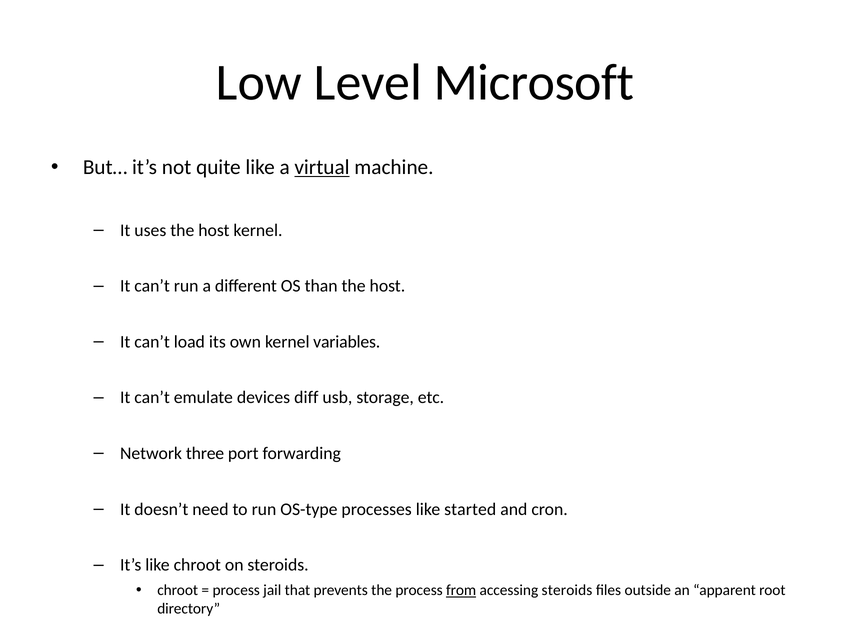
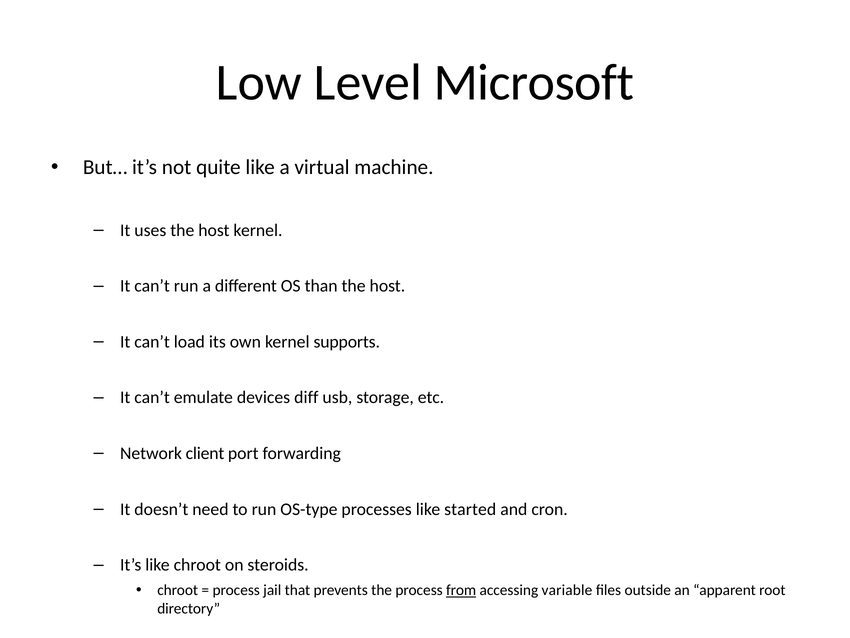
virtual underline: present -> none (322, 167)
variables: variables -> supports (347, 342)
three: three -> client (205, 453)
accessing steroids: steroids -> variable (567, 590)
